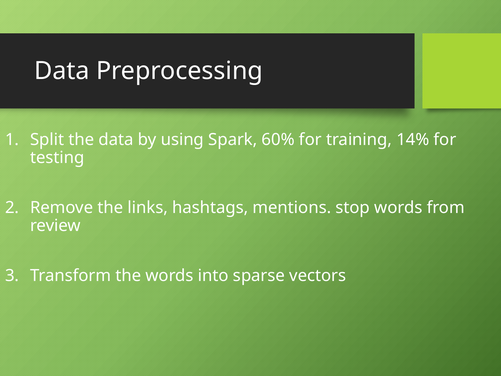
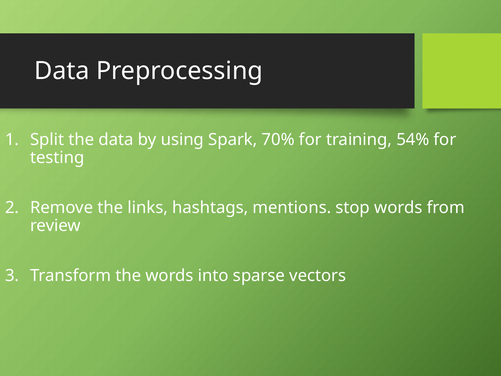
60%: 60% -> 70% (278, 139)
14%: 14% -> 54% (413, 139)
